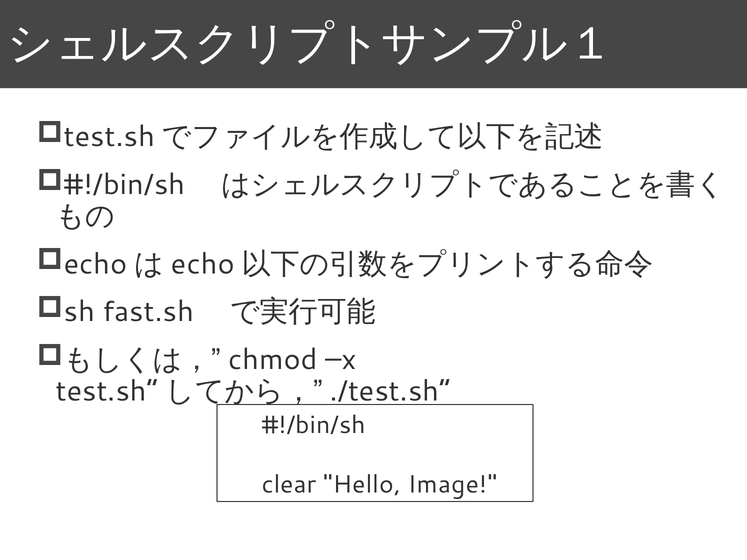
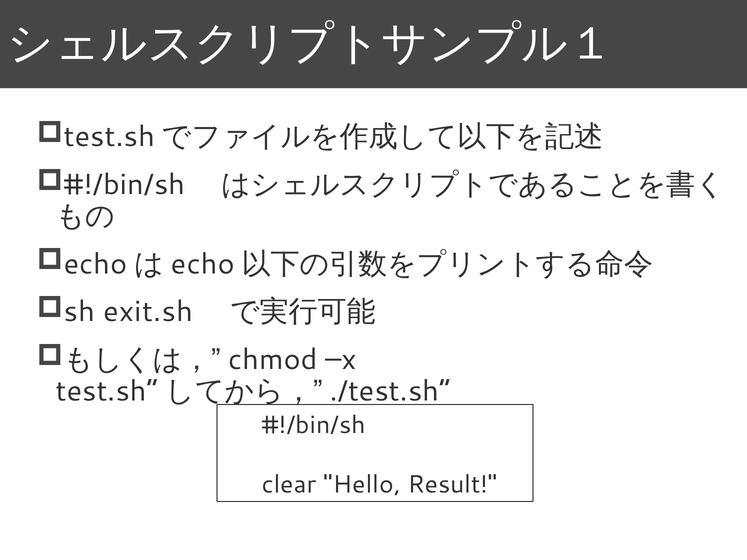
fast.sh: fast.sh -> exit.sh (148, 312)
Image: Image -> Result (453, 485)
